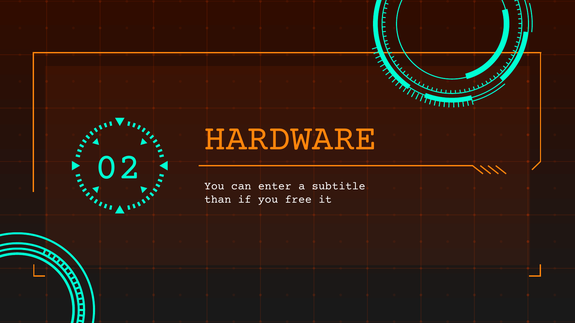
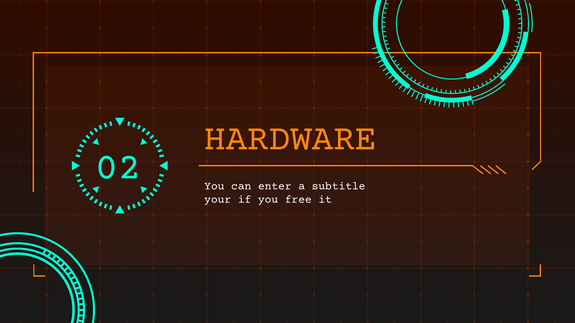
than: than -> your (218, 199)
